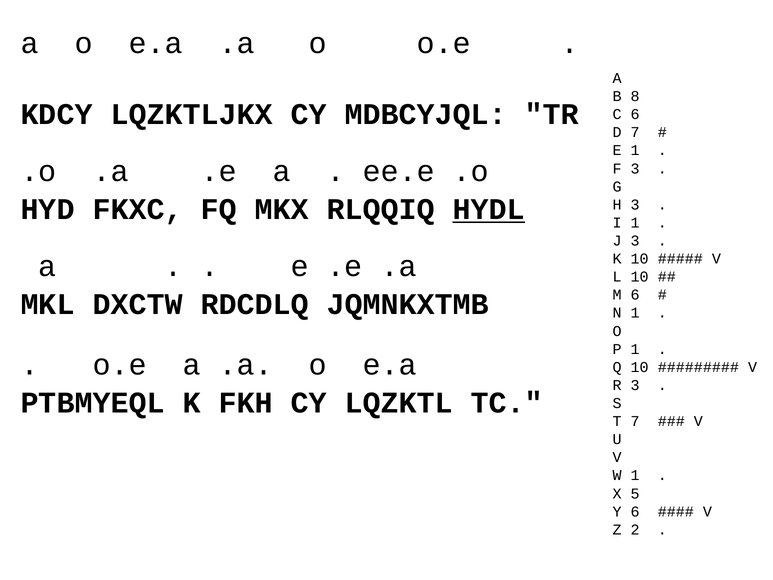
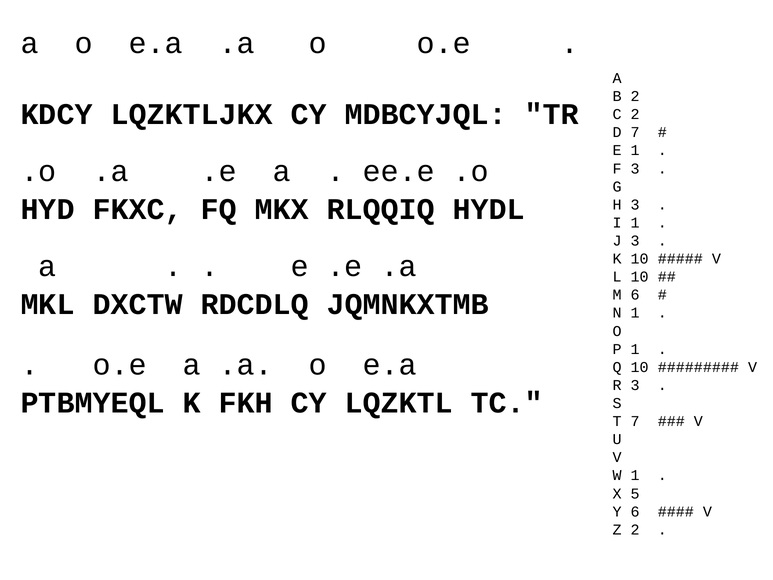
B 8: 8 -> 2 (635, 96)
C 6: 6 -> 2 (635, 114)
HYDL underline: present -> none (489, 209)
